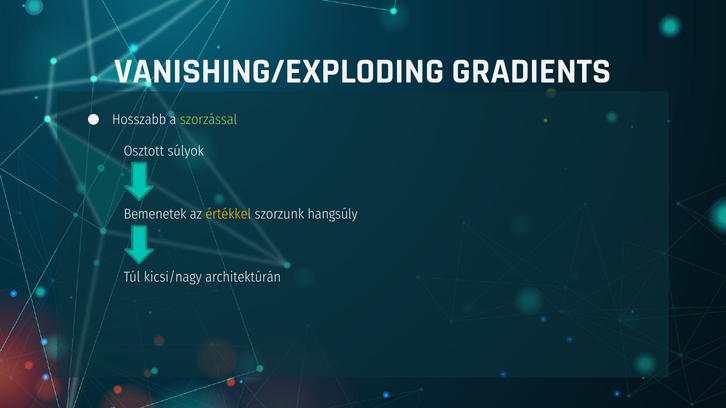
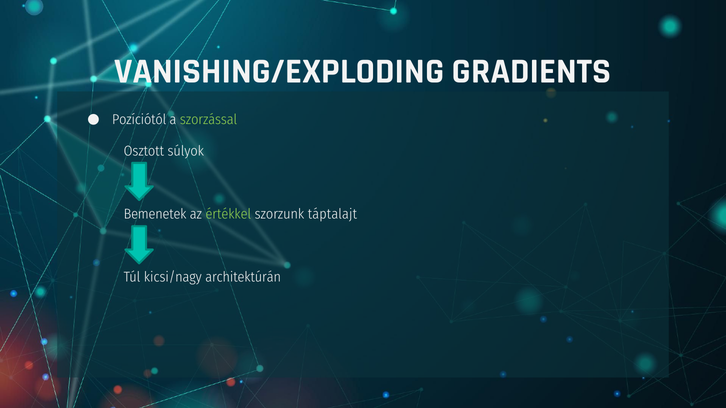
Hosszabb: Hosszabb -> Pozíciótól (139, 120)
értékkel colour: yellow -> light green (228, 214)
hangsúly: hangsúly -> táptalajt (332, 214)
